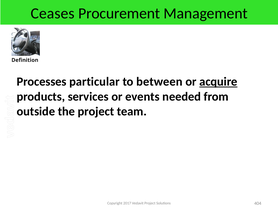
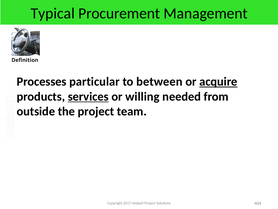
Ceases: Ceases -> Typical (53, 13)
services underline: none -> present (88, 96)
events: events -> willing (142, 96)
